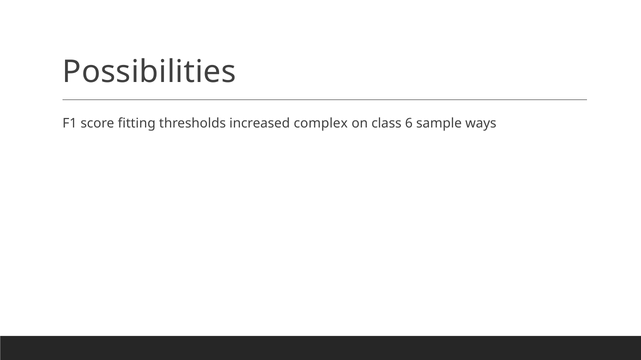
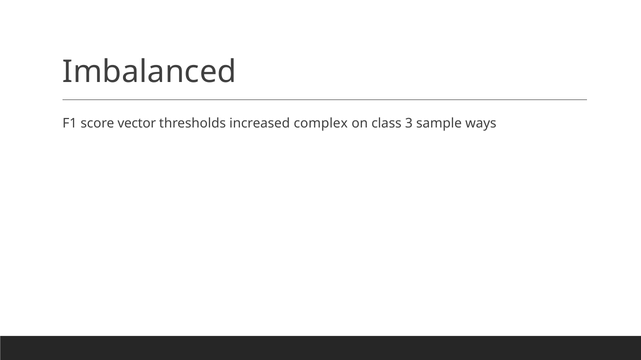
Possibilities: Possibilities -> Imbalanced (150, 72)
fitting: fitting -> vector (137, 124)
6: 6 -> 3 (409, 124)
